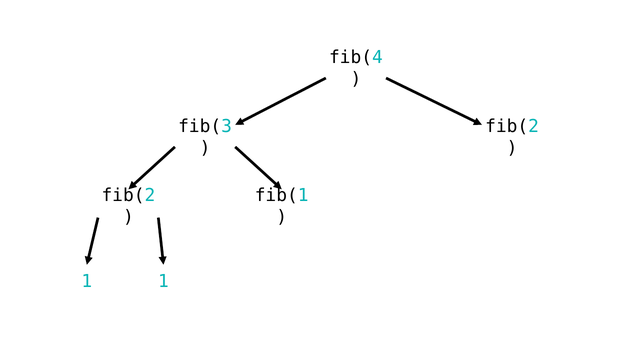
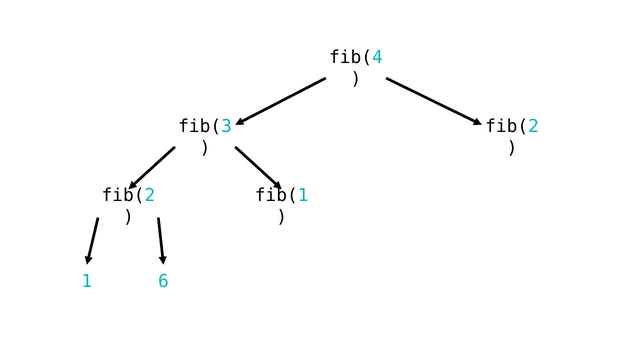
1 1: 1 -> 6 (163, 282)
